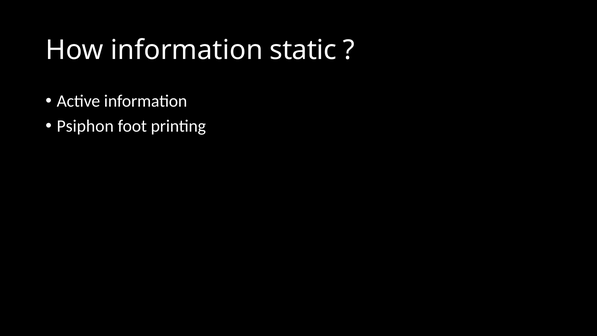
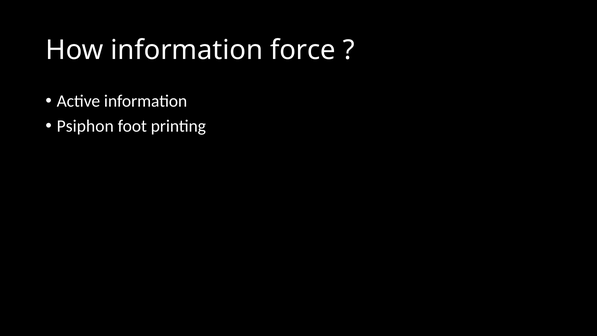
static: static -> force (303, 50)
